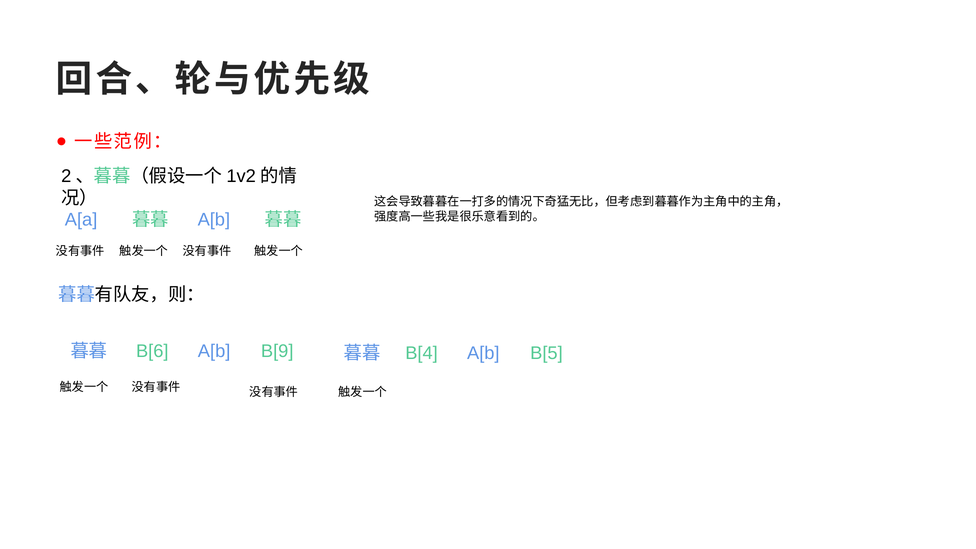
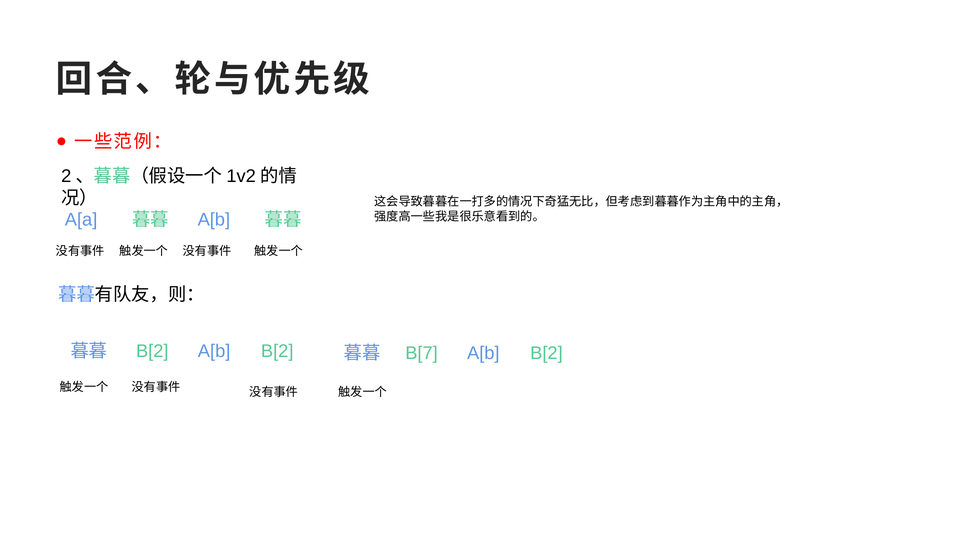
B[6: B[6 -> B[2 (152, 351)
B[9: B[9 -> B[2 (277, 351)
B[4: B[4 -> B[7 (422, 353)
B[5: B[5 -> B[2 (546, 353)
